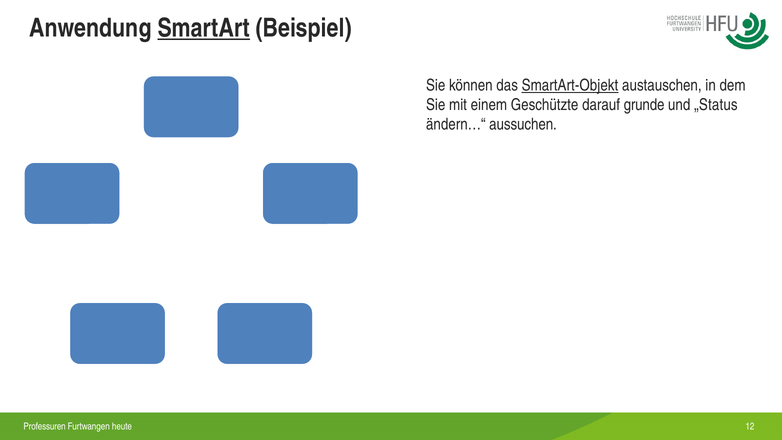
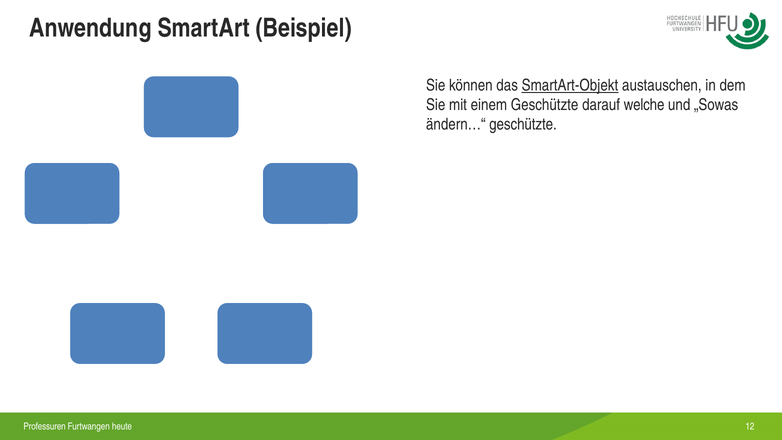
SmartArt underline: present -> none (204, 28)
grunde: grunde -> welche (644, 105)
„Status: „Status -> „Sowas (716, 105)
ändern…“ aussuchen: aussuchen -> geschützte (523, 124)
